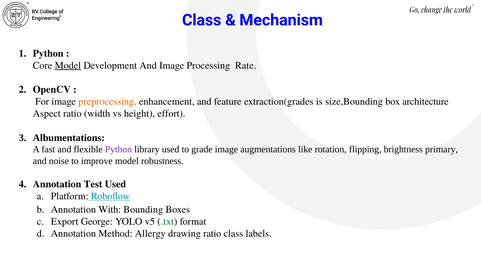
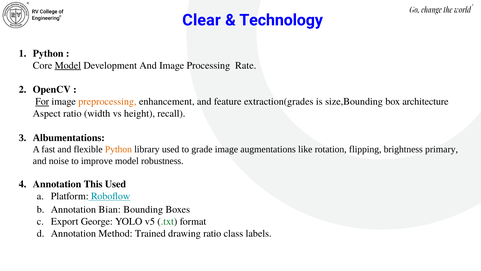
Class: Class -> Clear (202, 20)
Mechanism: Mechanism -> Technology (281, 20)
For underline: none -> present (42, 101)
effort: effort -> recall (171, 113)
Python colour: purple -> orange (118, 149)
Test: Test -> This (93, 184)
With: With -> Bian (110, 209)
Allergy: Allergy -> Trained (150, 233)
